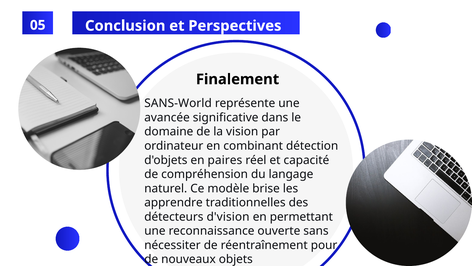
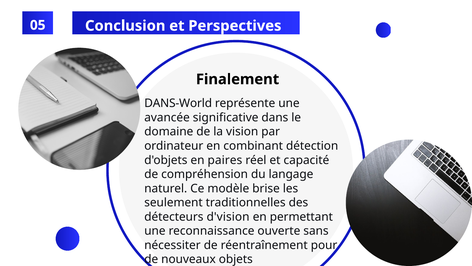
SANS-World: SANS-World -> DANS-World (178, 103)
apprendre: apprendre -> seulement (173, 202)
